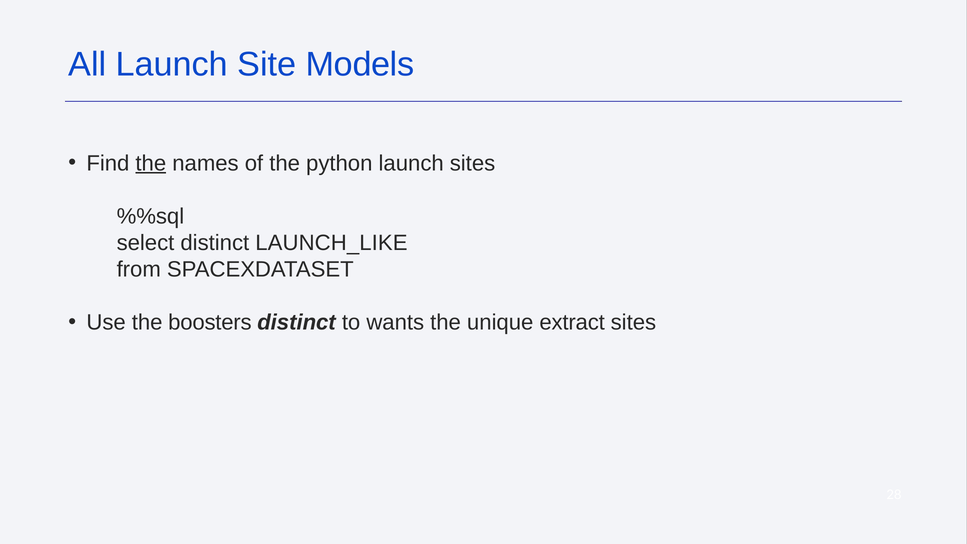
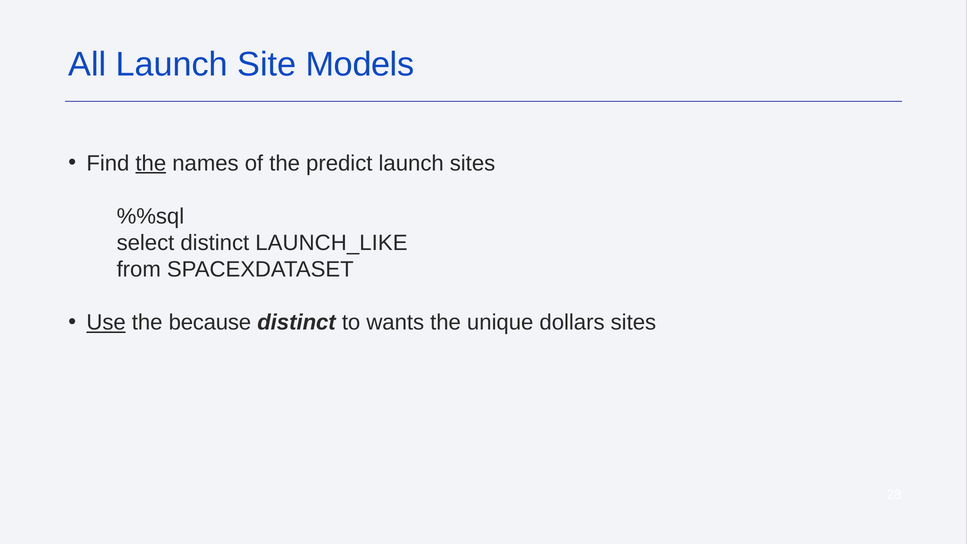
python: python -> predict (339, 163)
Use underline: none -> present (106, 323)
boosters: boosters -> because (210, 323)
extract: extract -> dollars (572, 323)
